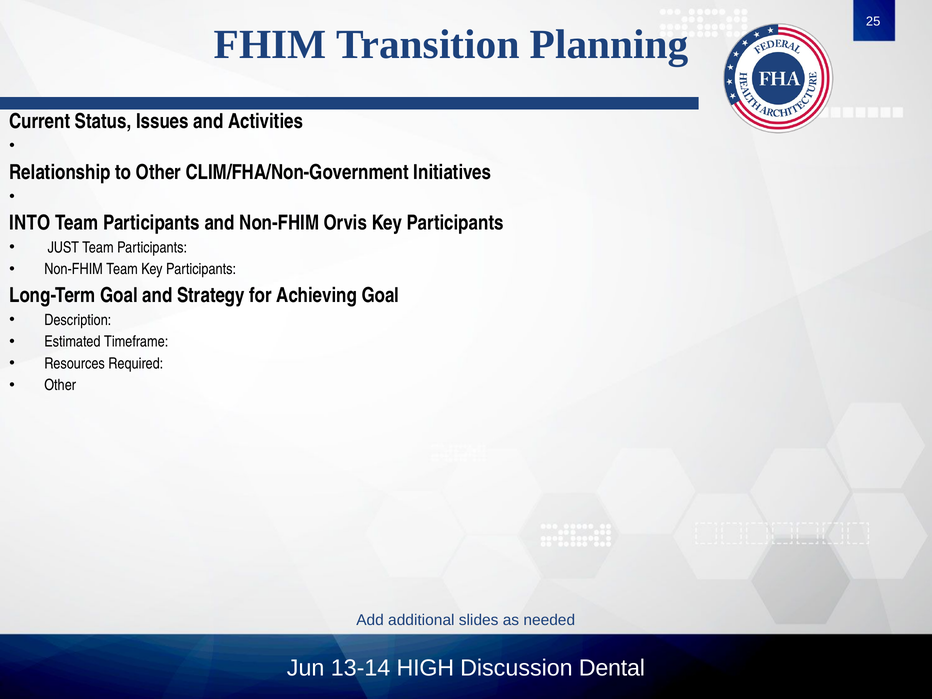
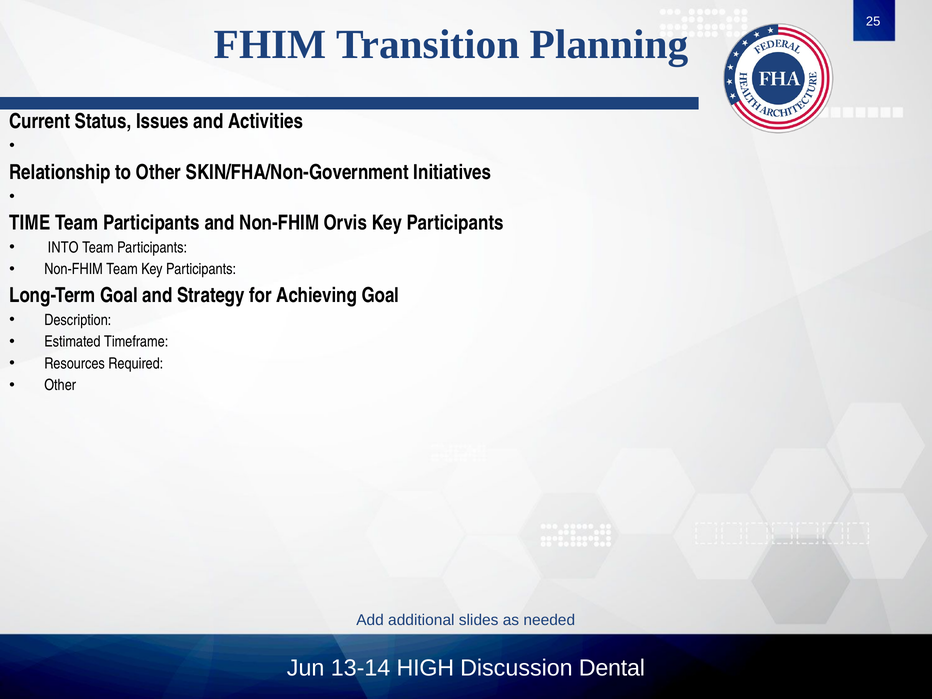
CLIM/FHA/Non-Government: CLIM/FHA/Non-Government -> SKIN/FHA/Non-Government (297, 172)
INTO: INTO -> TIME (30, 223)
JUST: JUST -> INTO (63, 247)
